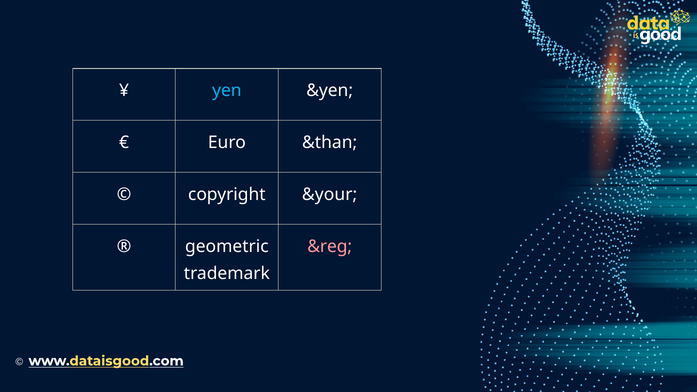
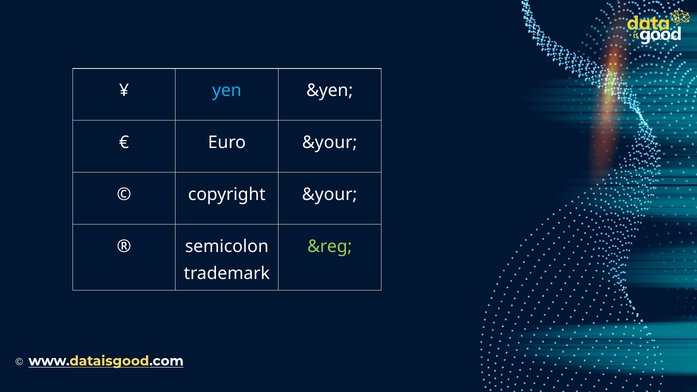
Euro &than: &than -> &your (330, 143)
geometric: geometric -> semicolon (227, 246)
&reg colour: pink -> light green (330, 246)
